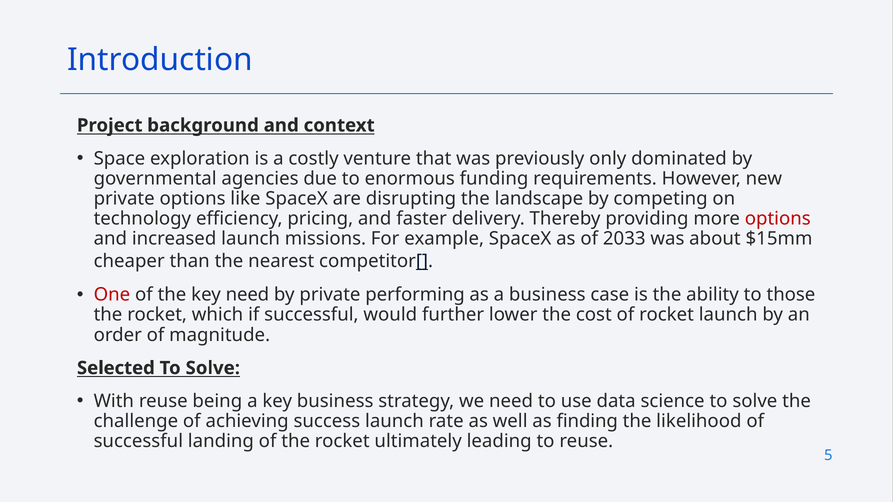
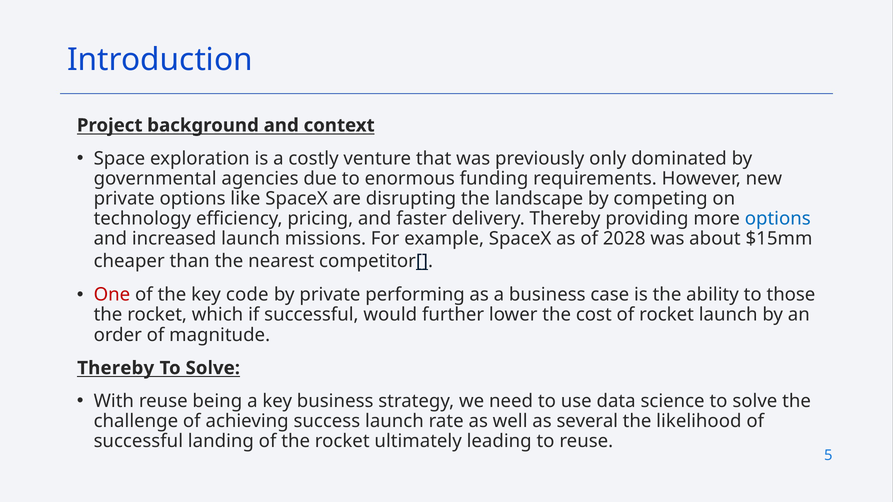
options colour: red -> blue (778, 219)
2033: 2033 -> 2028 (624, 239)
key need: need -> code (247, 295)
Selected: Selected -> Thereby (116, 368)
finding: finding -> several (587, 421)
